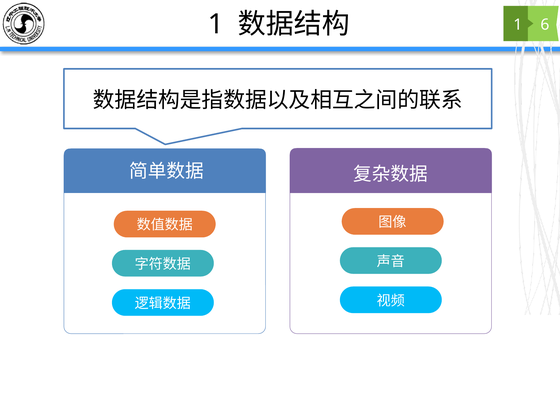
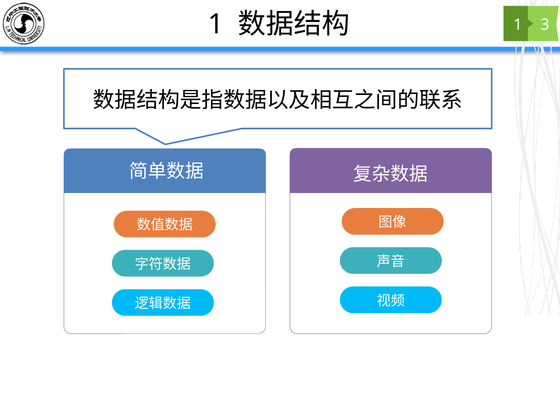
6: 6 -> 3 (545, 25)
